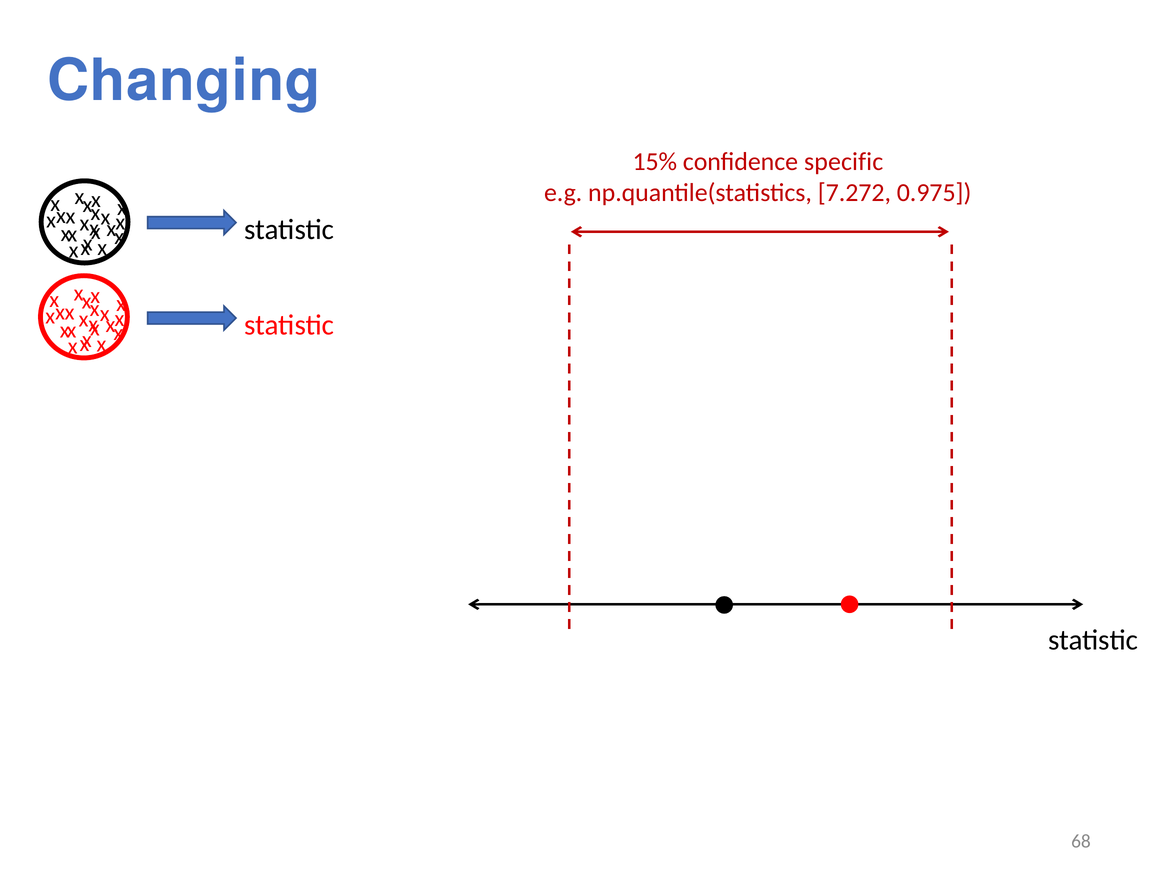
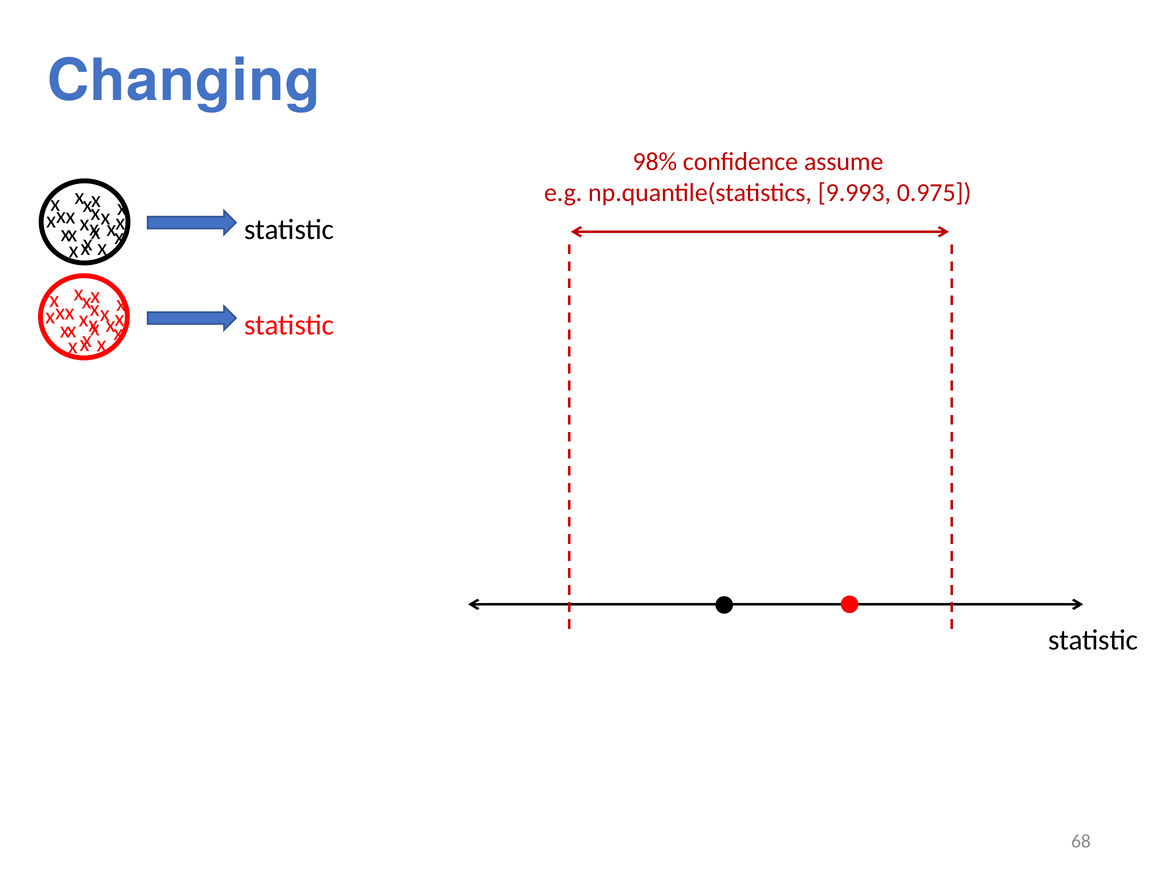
15%: 15% -> 98% (655, 162)
specific: specific -> assume (844, 162)
7.272: 7.272 -> 9.993 (854, 193)
